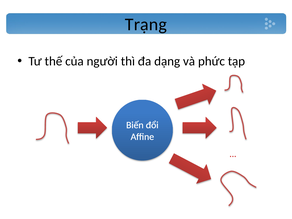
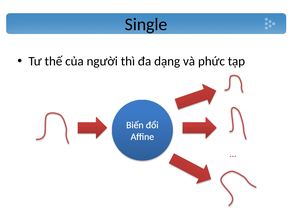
Trạng: Trạng -> Single (146, 24)
